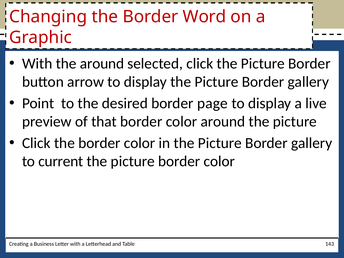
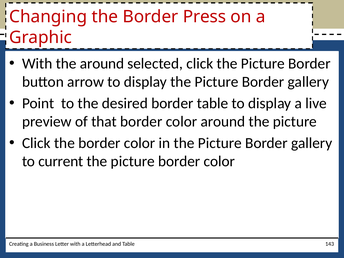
Word: Word -> Press (204, 17)
border page: page -> table (213, 103)
